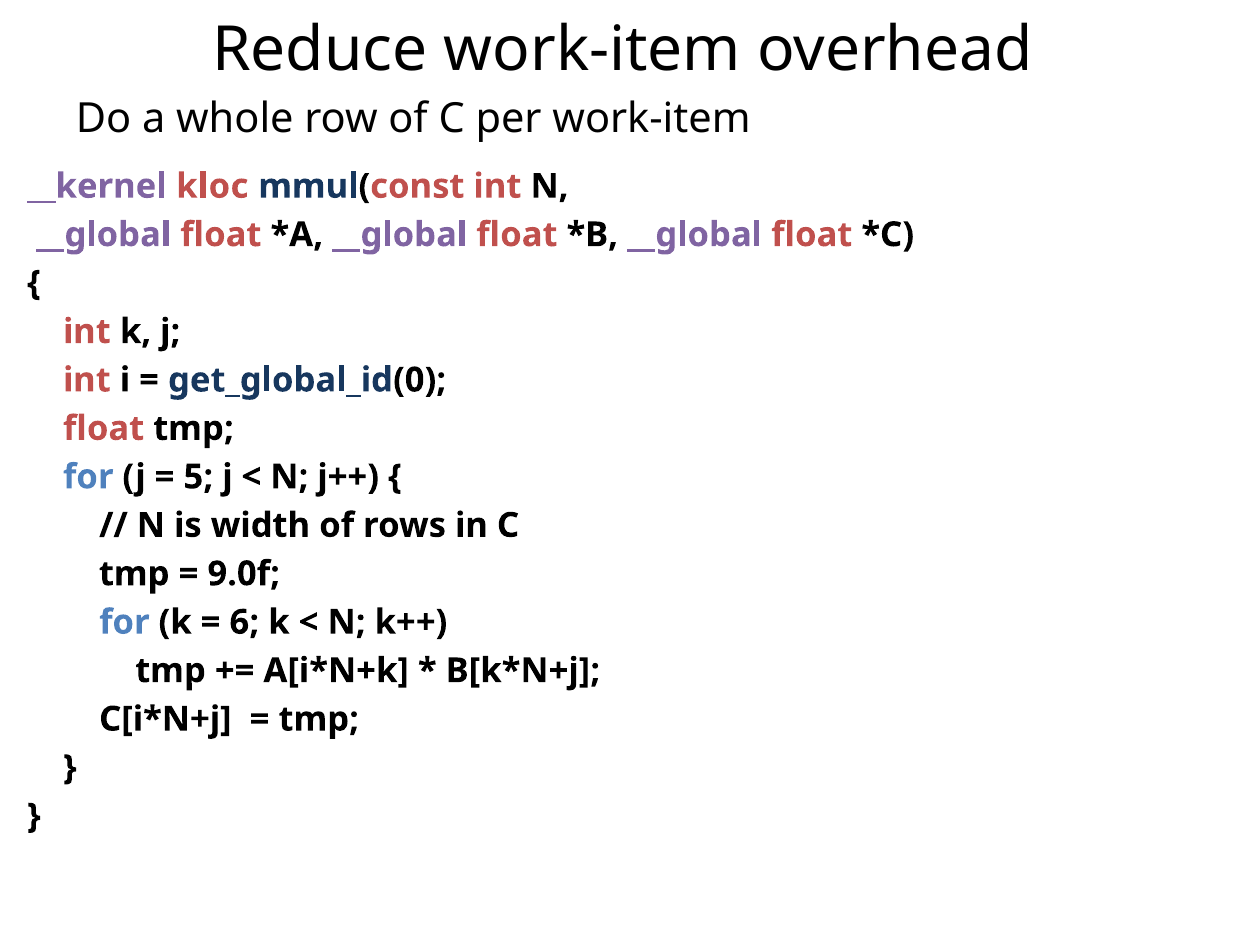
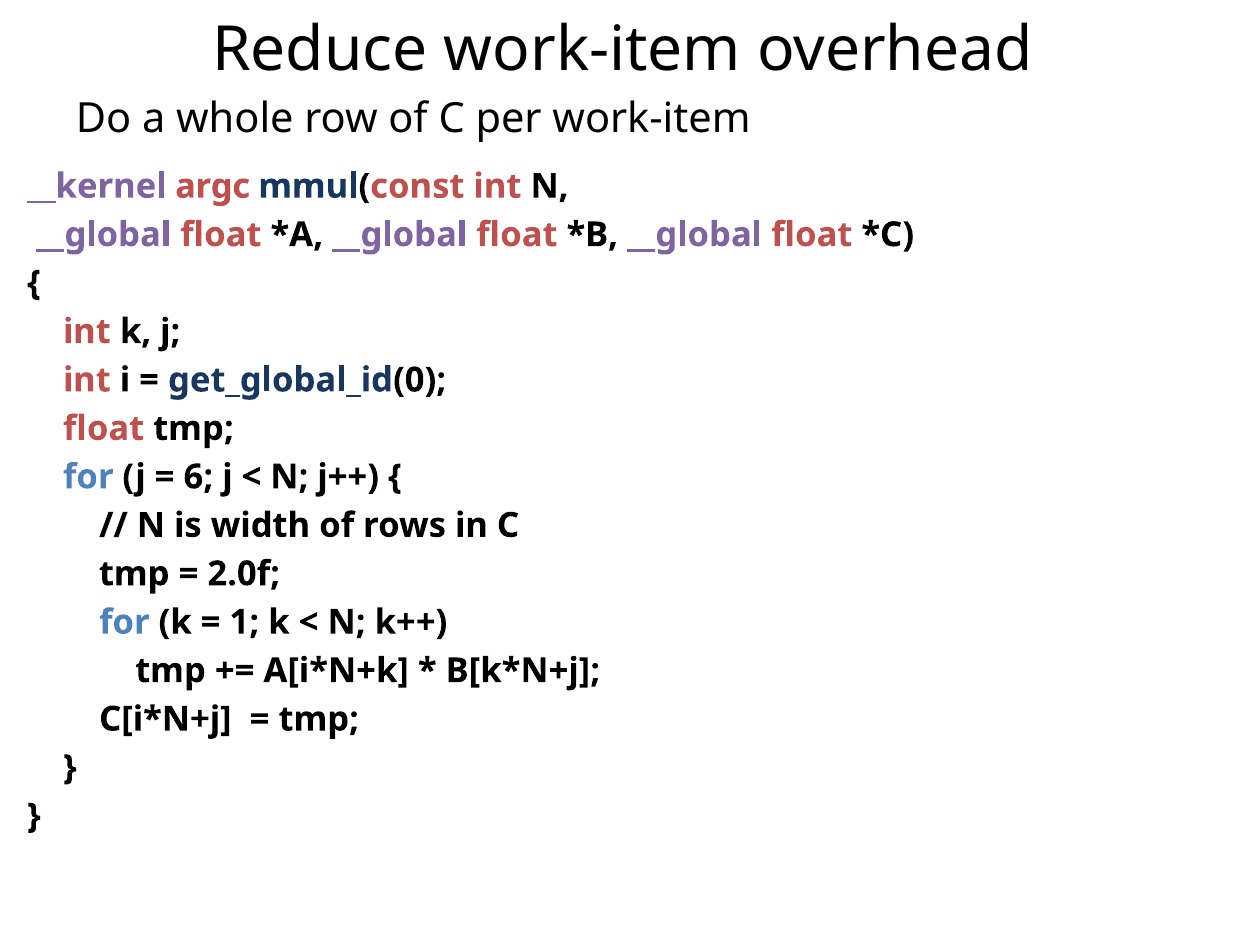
kloc: kloc -> argc (213, 186)
5: 5 -> 6 (198, 477)
9.0f: 9.0f -> 2.0f (244, 574)
6: 6 -> 1 (244, 622)
